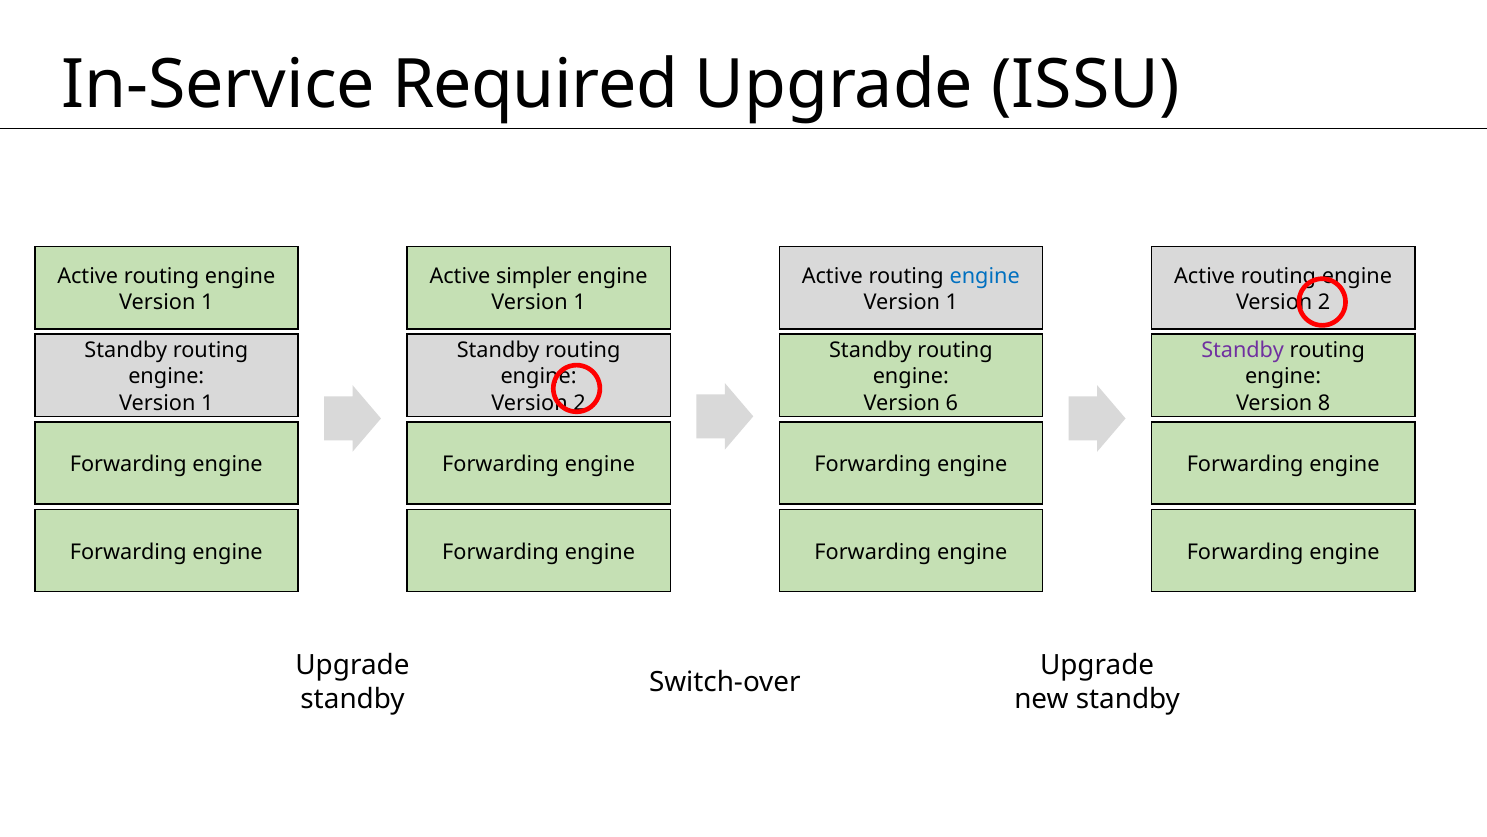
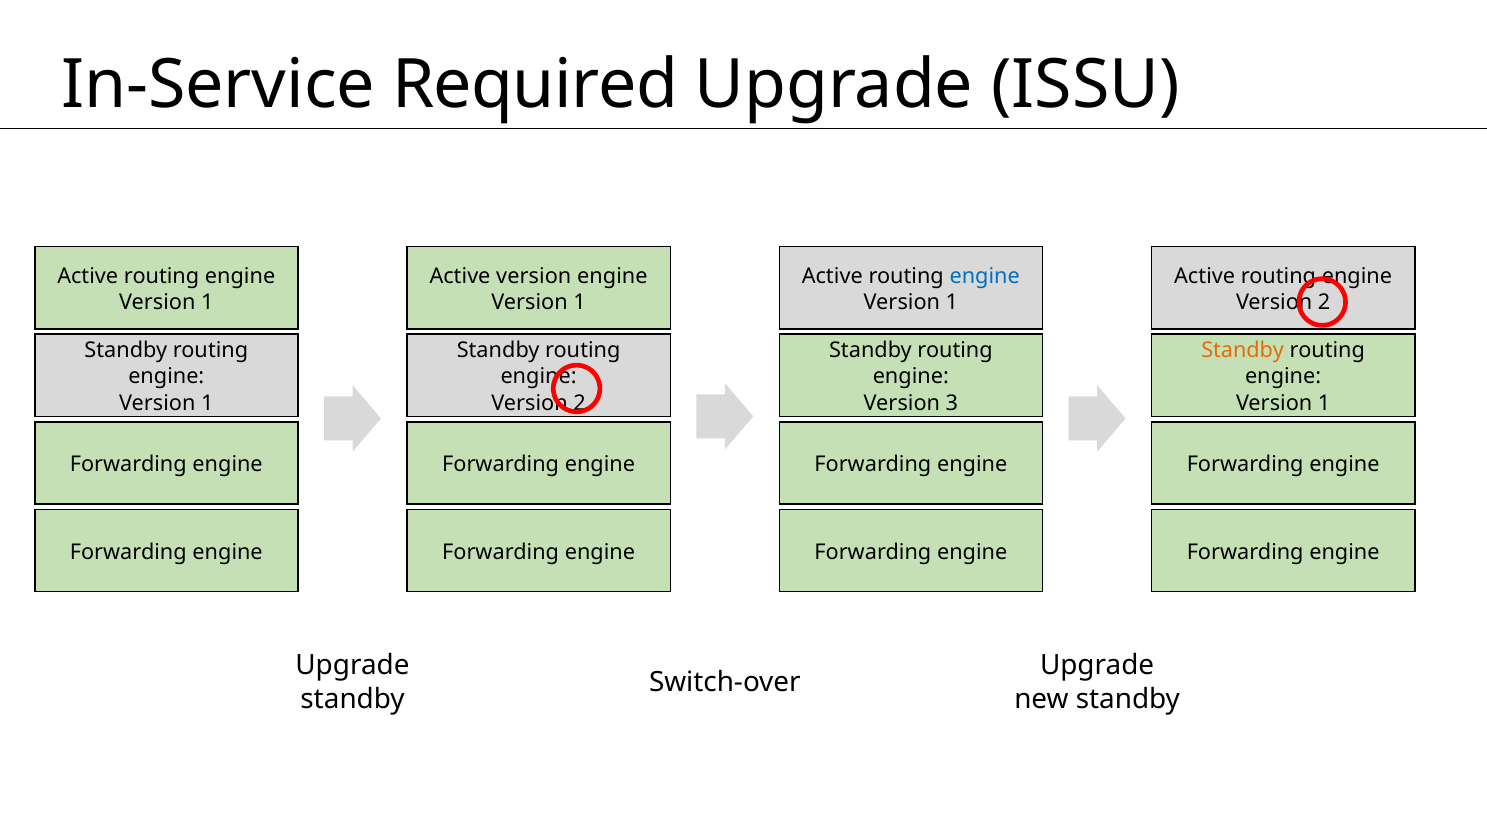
Active simpler: simpler -> version (534, 276)
Standby colour: purple -> orange (1243, 351)
6: 6 -> 3 (952, 403)
8: 8 -> 1 (1324, 403)
